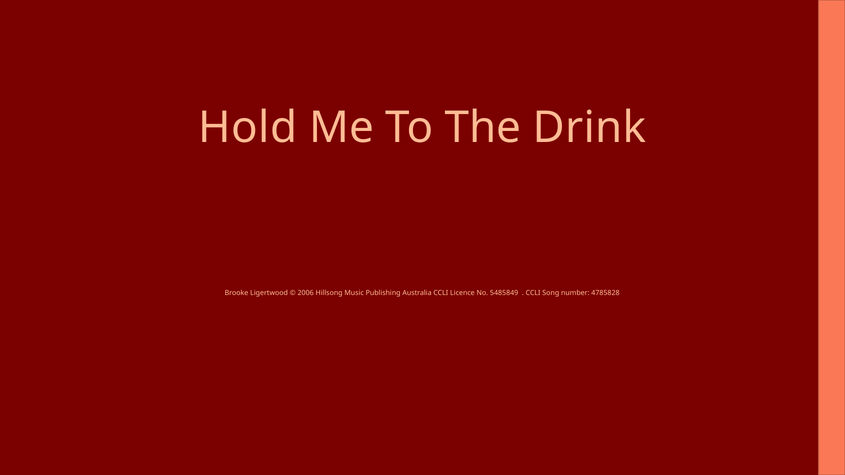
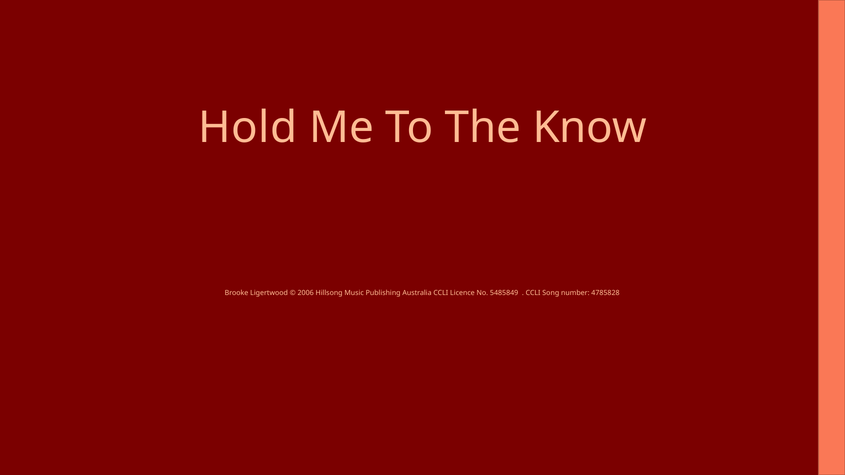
Drink: Drink -> Know (590, 128)
